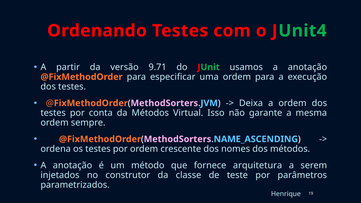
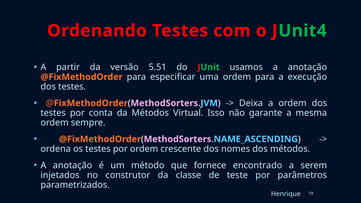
9.71: 9.71 -> 5.51 (158, 67)
arquitetura: arquitetura -> encontrado (258, 165)
